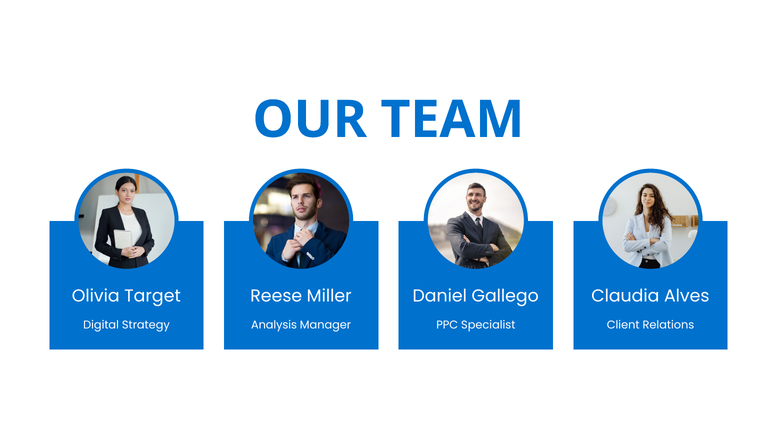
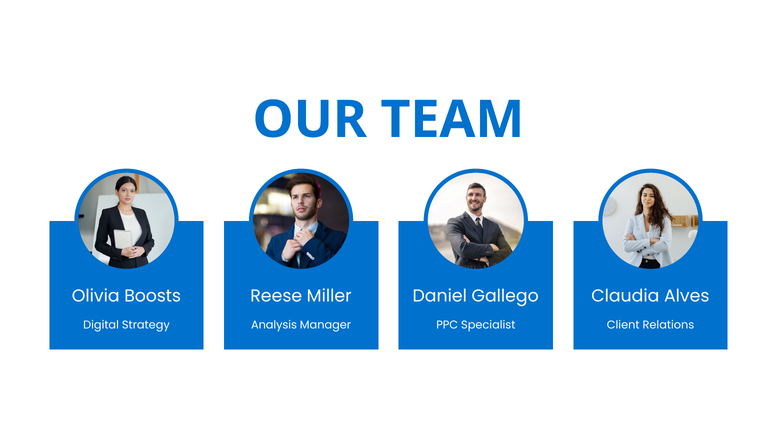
Target: Target -> Boosts (153, 296)
